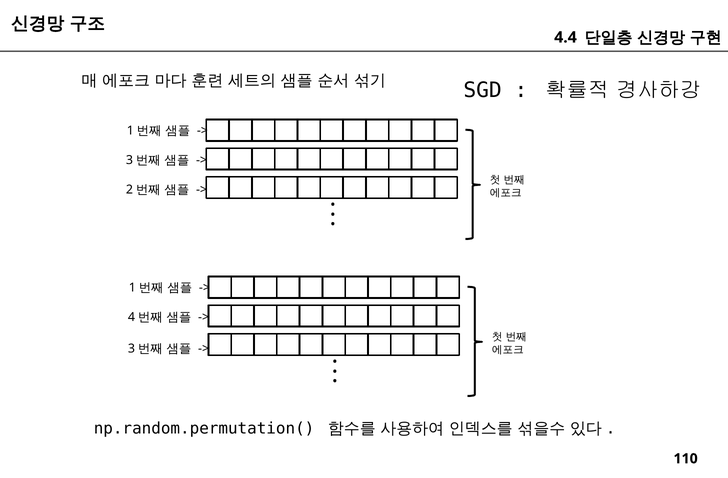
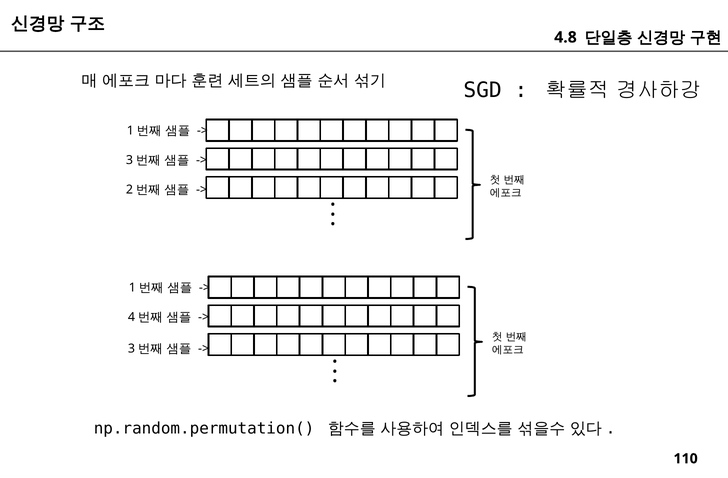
4.4: 4.4 -> 4.8 (565, 37)
